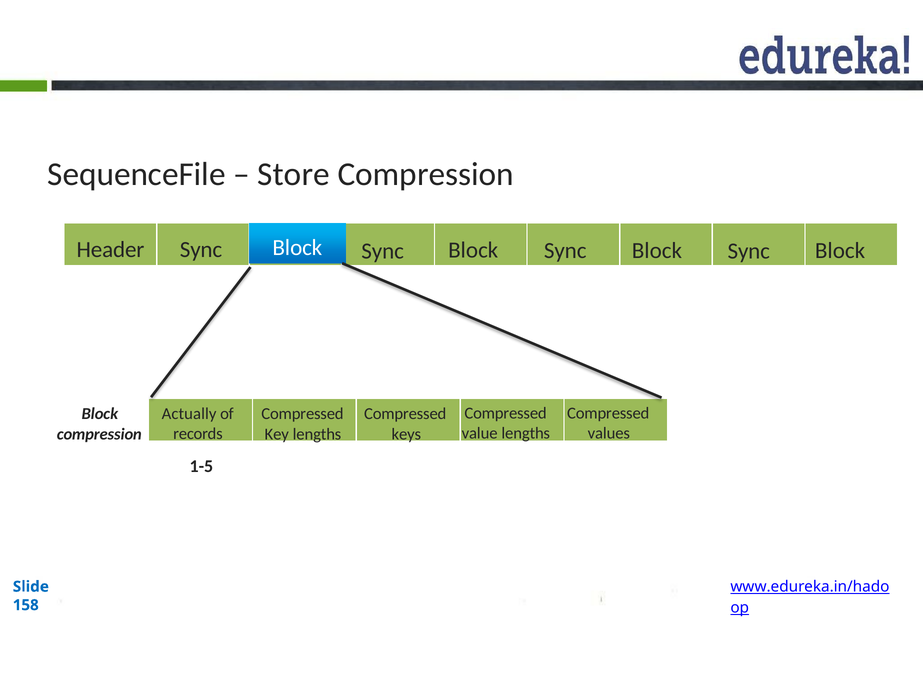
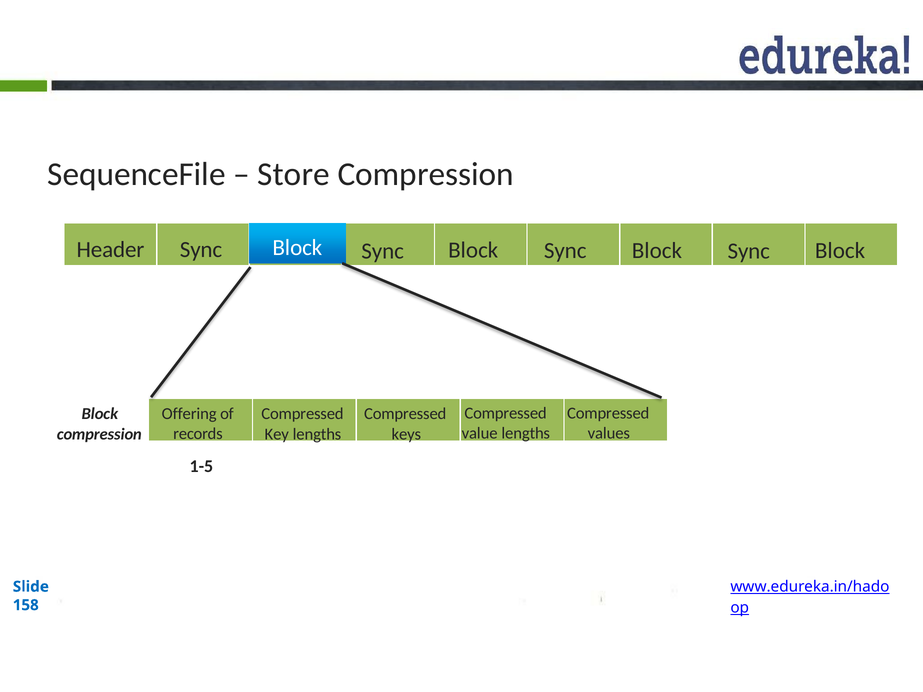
Actually: Actually -> Offering (189, 414)
